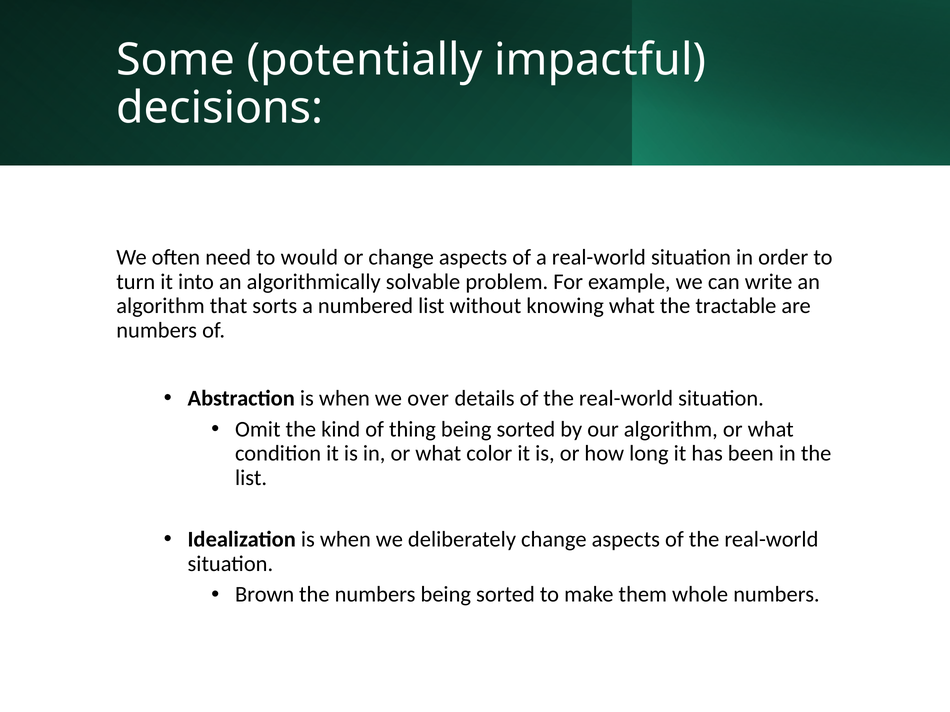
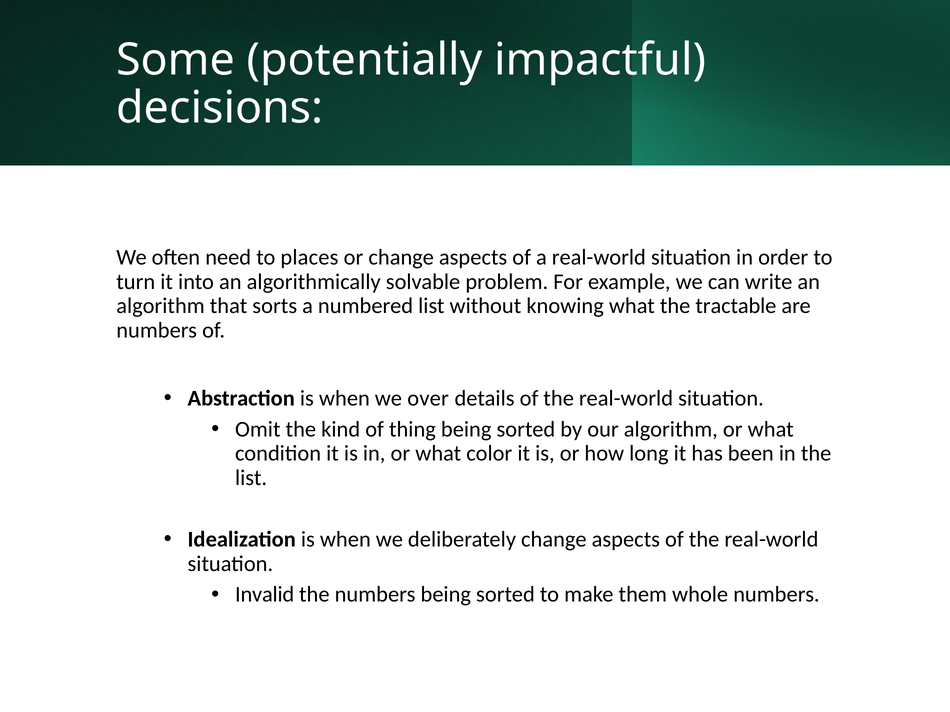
would: would -> places (309, 258)
Brown: Brown -> Invalid (265, 595)
